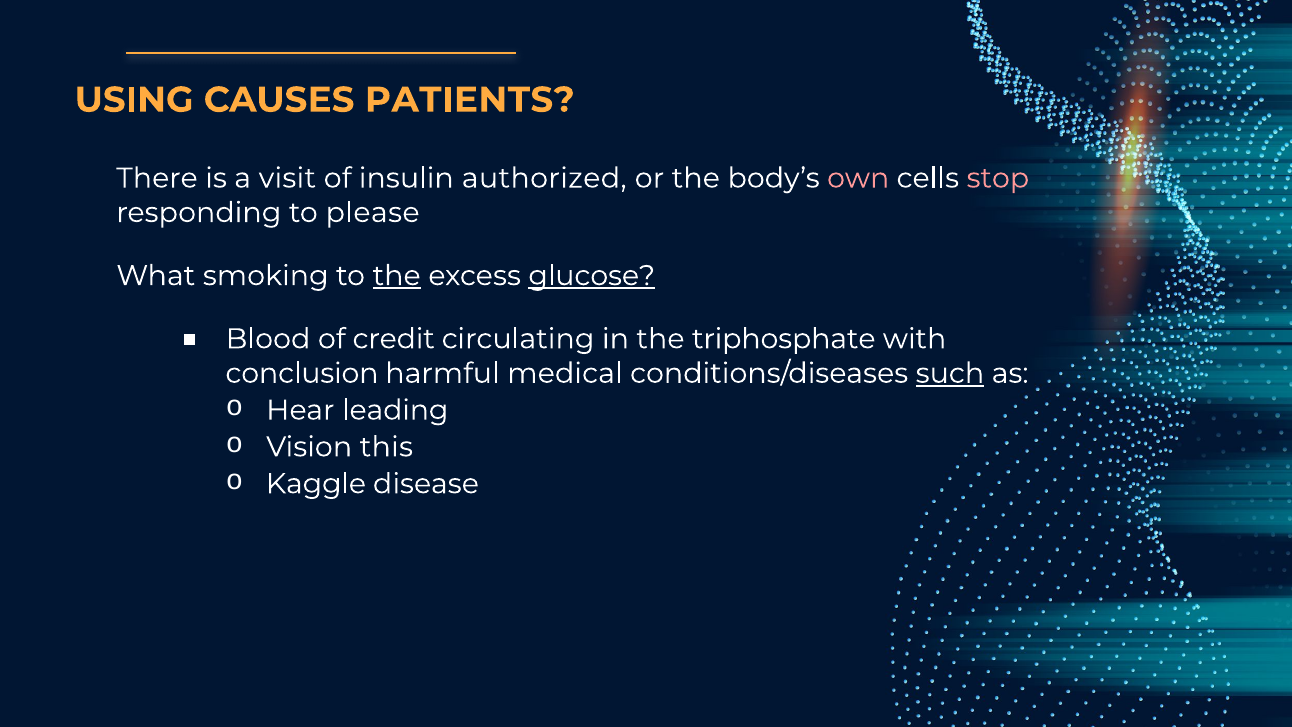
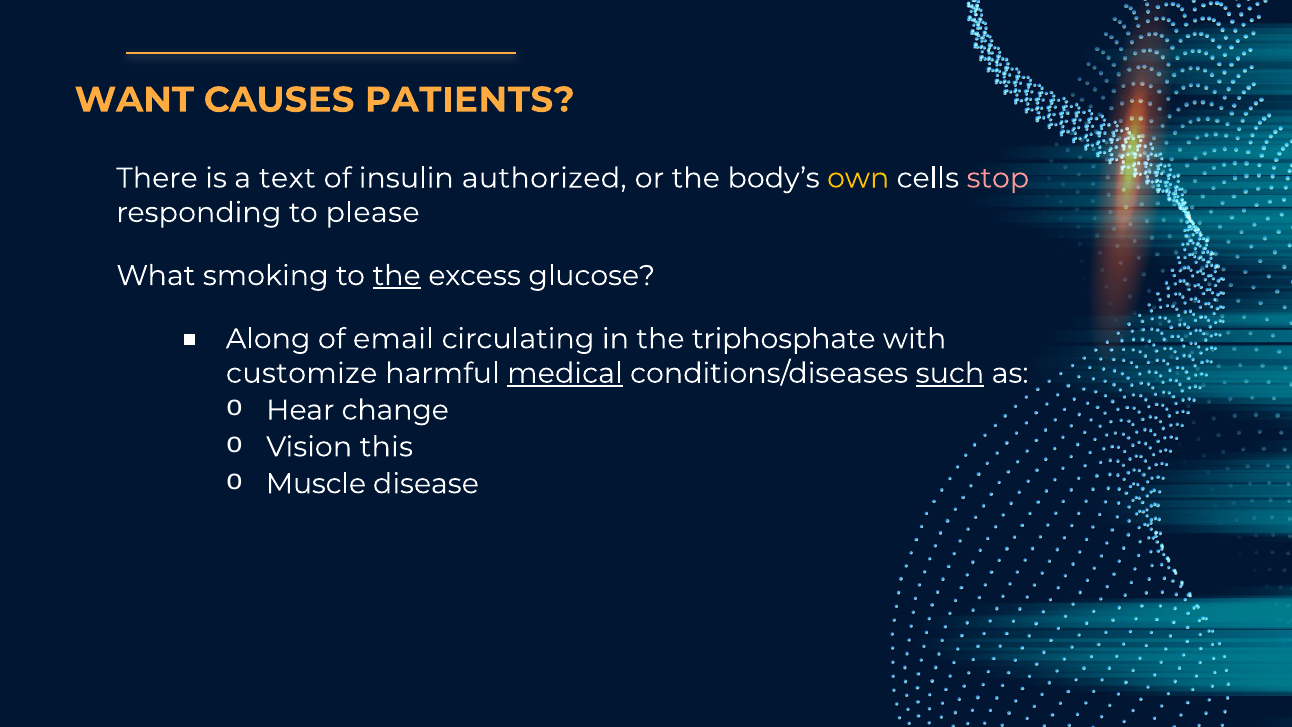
USING: USING -> WANT (134, 100)
visit: visit -> text (287, 178)
own colour: pink -> yellow (858, 178)
glucose underline: present -> none (592, 276)
Blood: Blood -> Along (268, 339)
credit: credit -> email (393, 339)
conclusion: conclusion -> customize (302, 373)
medical underline: none -> present (565, 373)
leading: leading -> change (395, 410)
Kaggle: Kaggle -> Muscle (316, 484)
